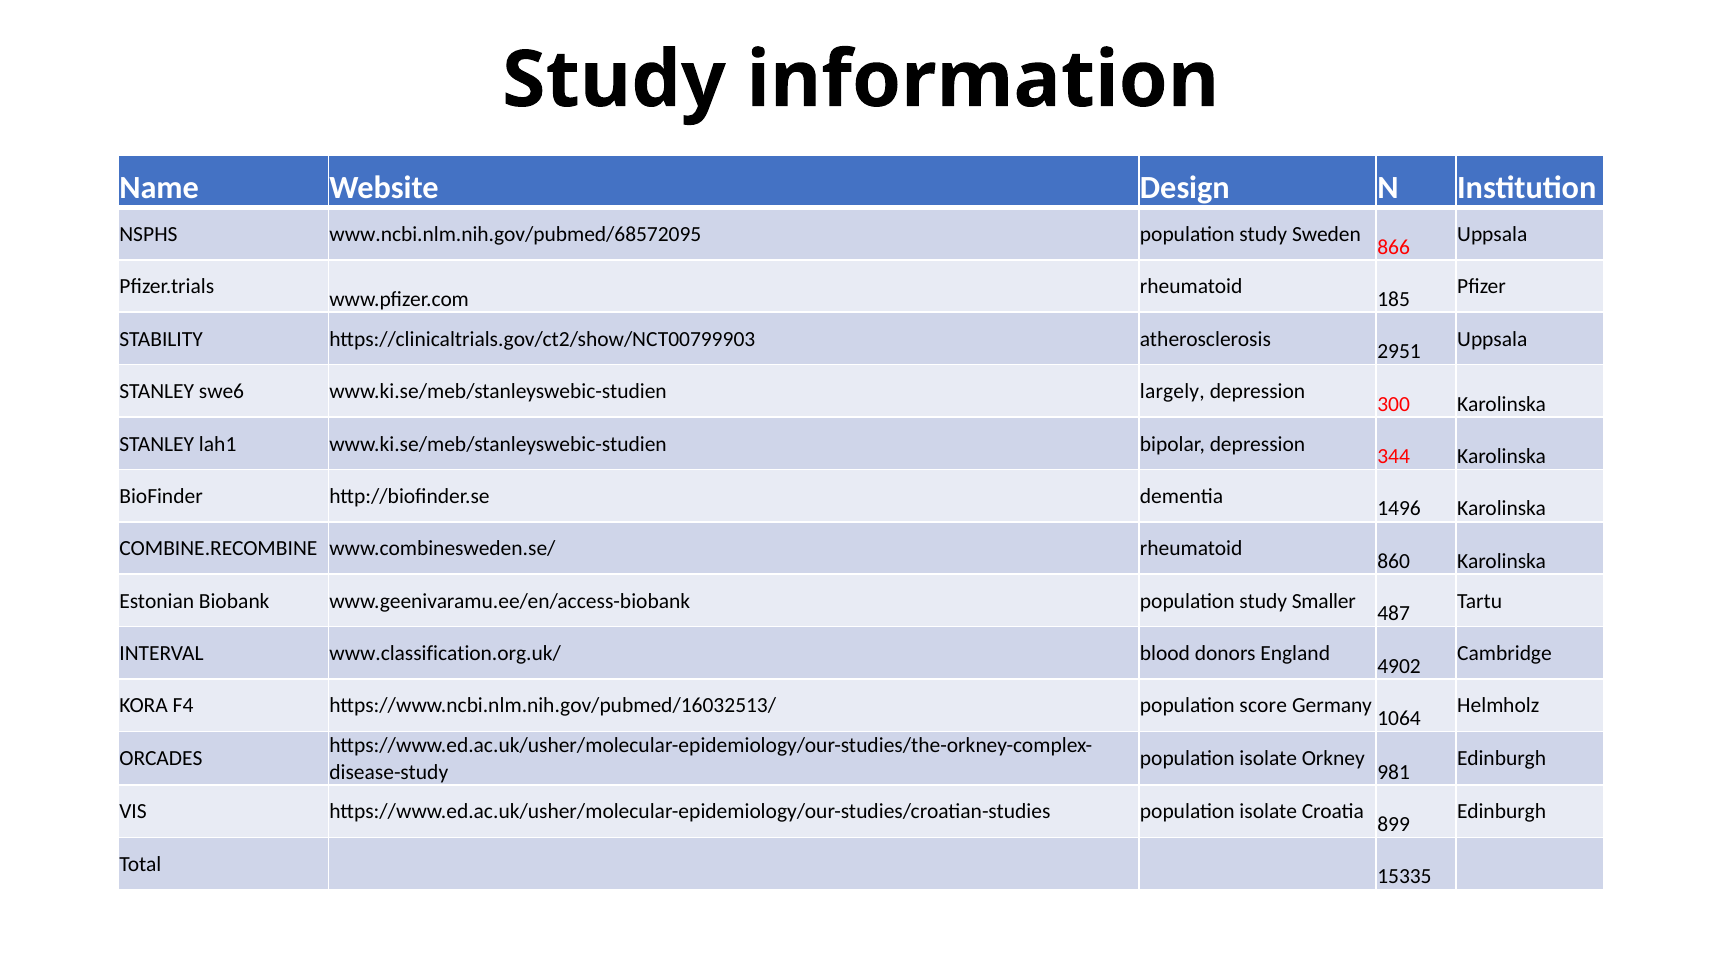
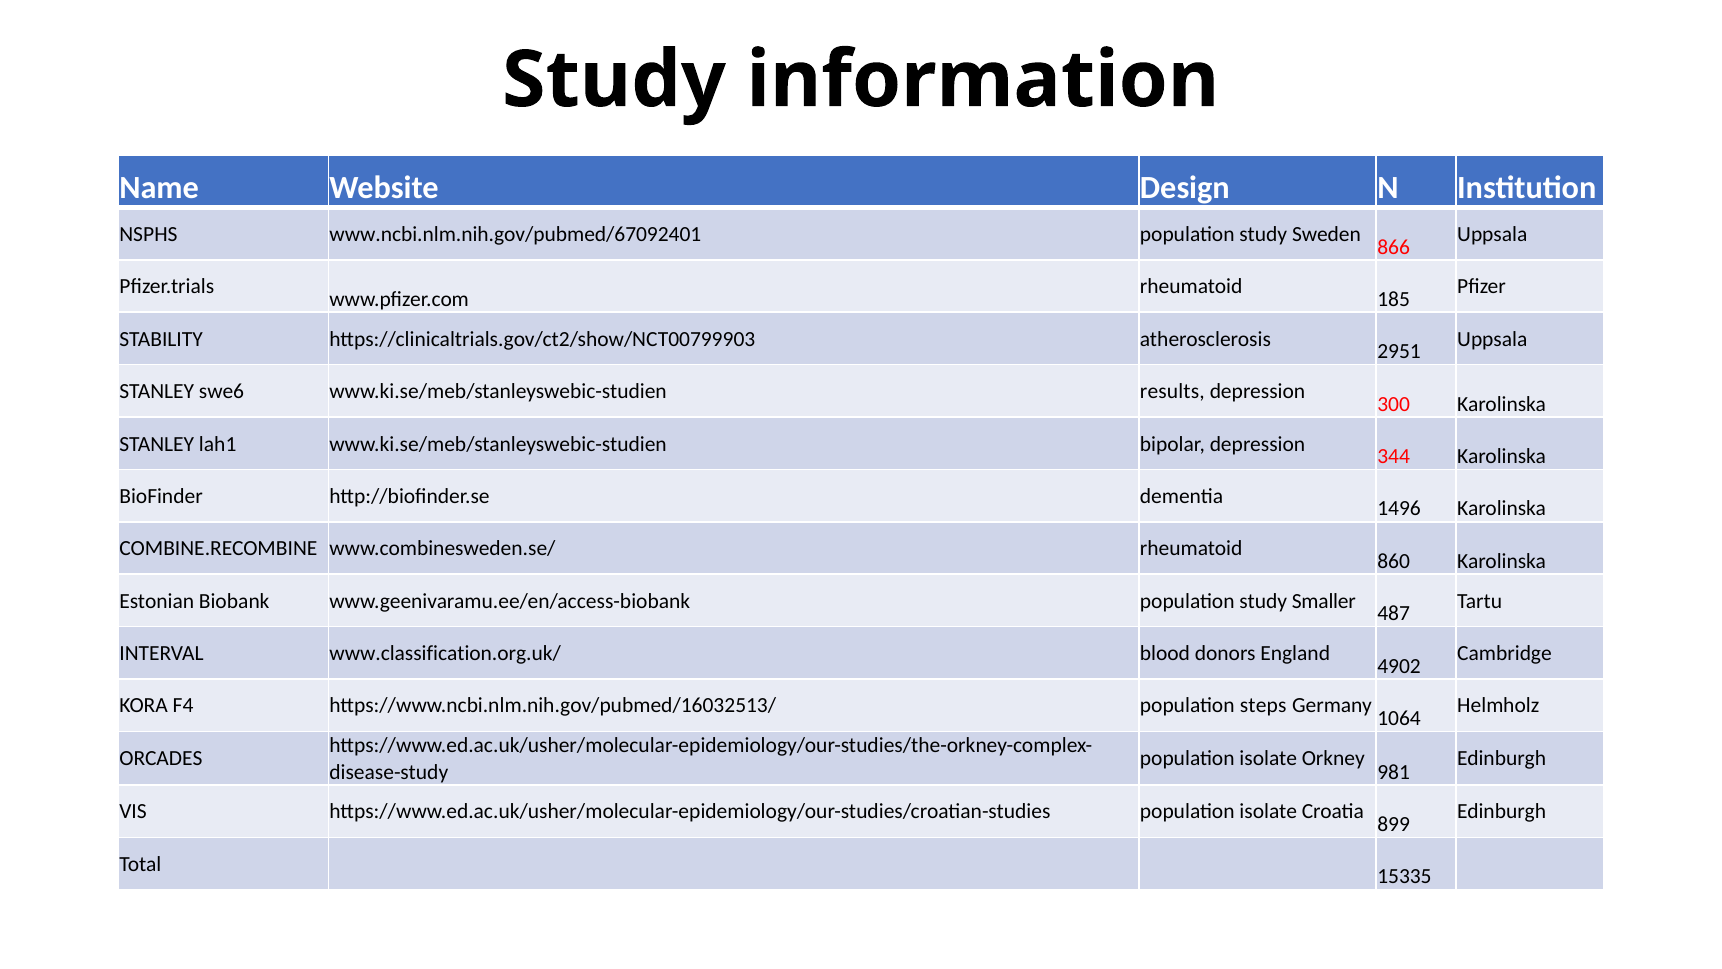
www.ncbi.nlm.nih.gov/pubmed/68572095: www.ncbi.nlm.nih.gov/pubmed/68572095 -> www.ncbi.nlm.nih.gov/pubmed/67092401 (515, 234)
largely: largely -> results (1172, 391)
score: score -> steps (1263, 706)
